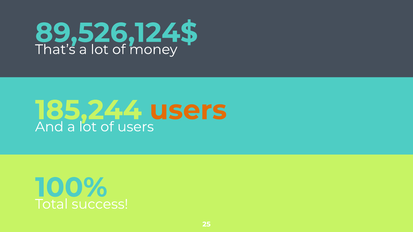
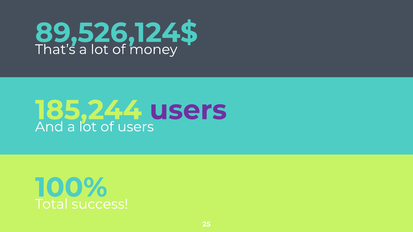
users colour: orange -> purple (188, 110)
